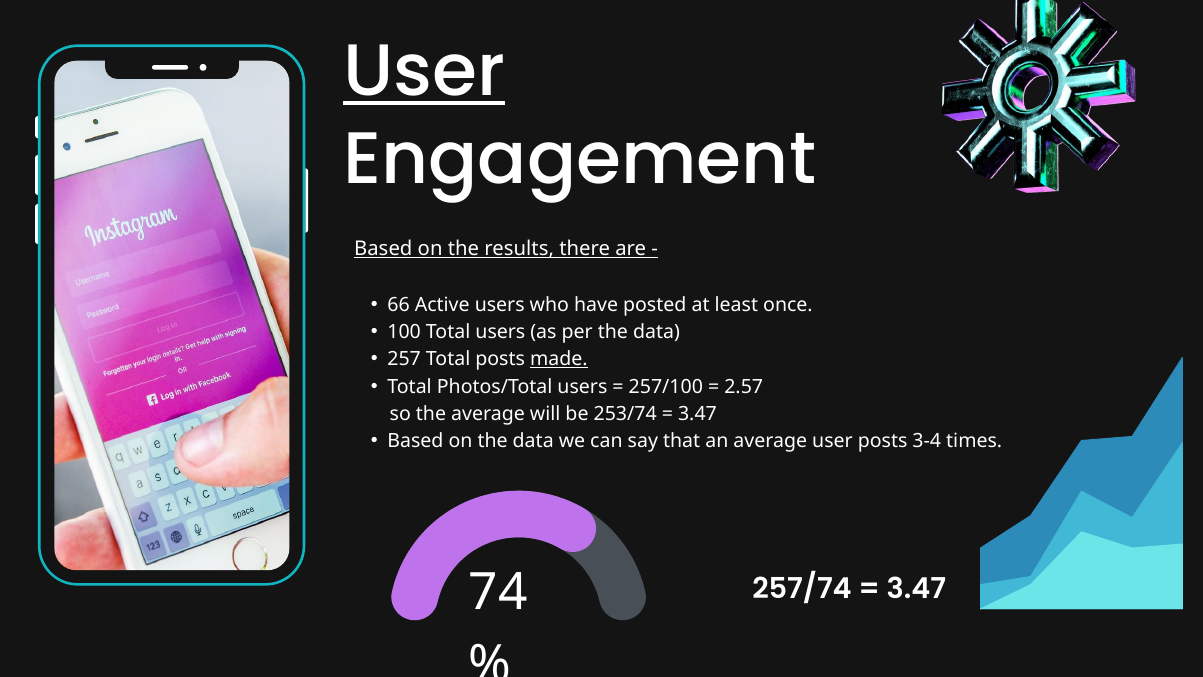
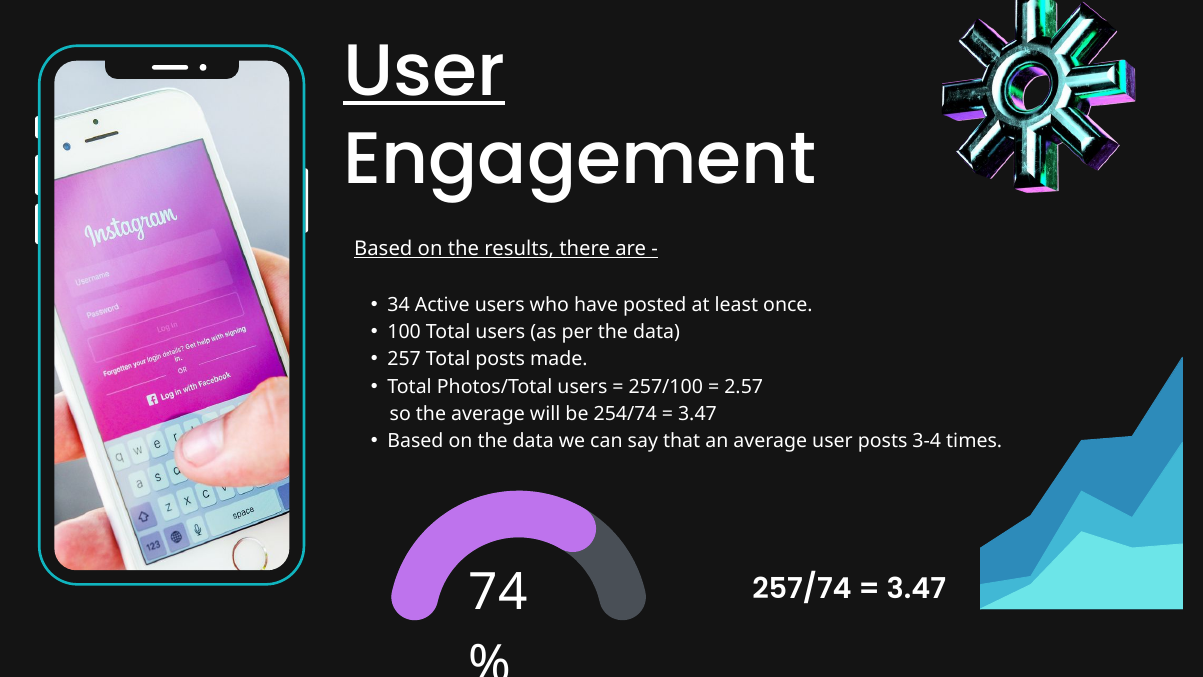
66: 66 -> 34 (399, 305)
made underline: present -> none (559, 359)
253/74: 253/74 -> 254/74 (625, 414)
